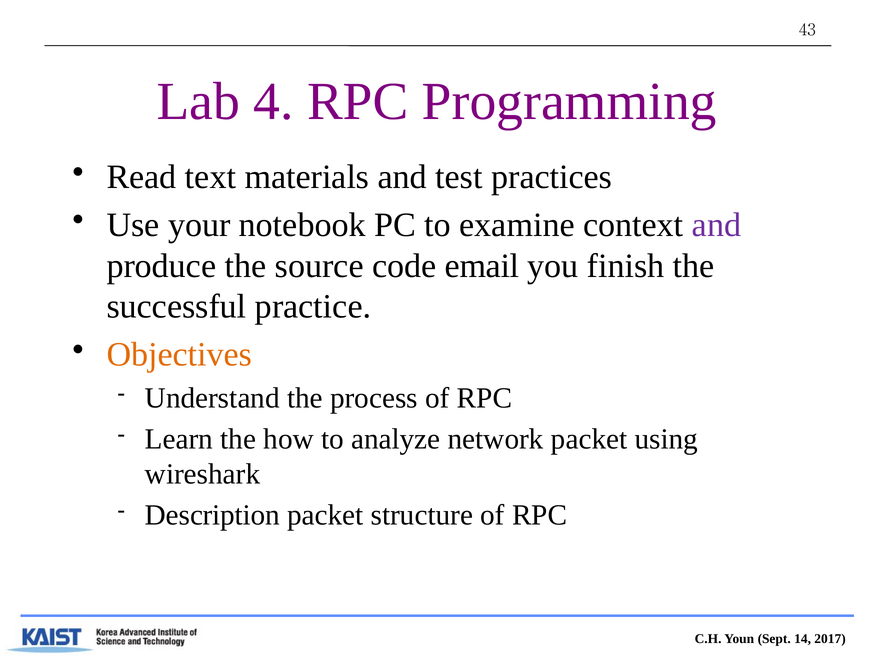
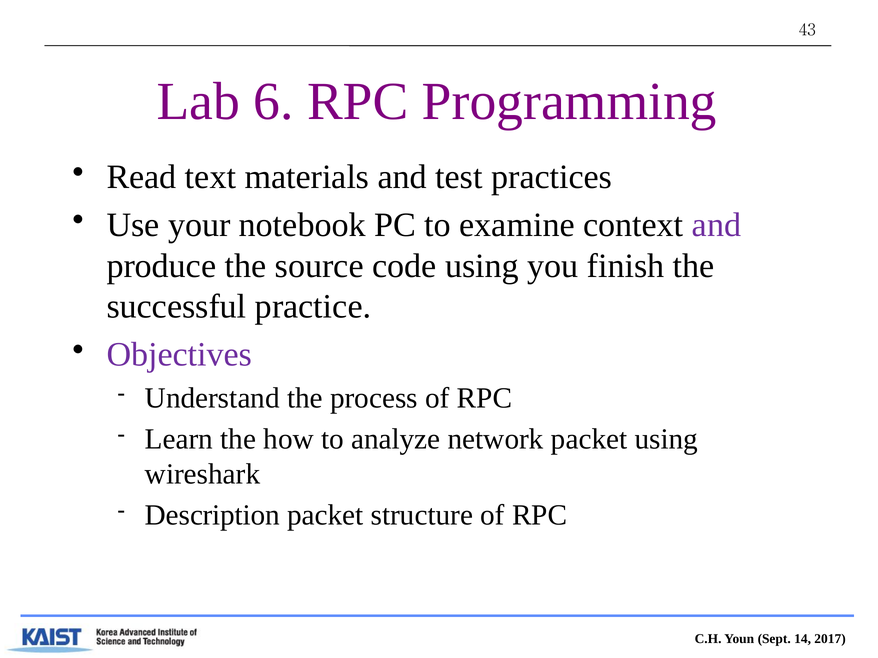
4: 4 -> 6 (274, 102)
code email: email -> using (482, 266)
Objectives colour: orange -> purple (179, 355)
